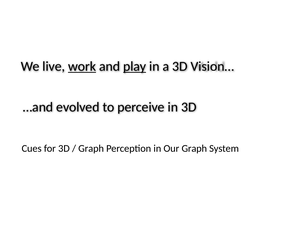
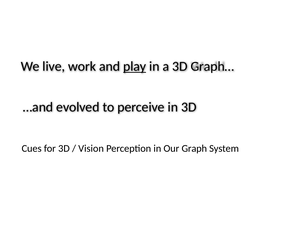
work underline: present -> none (82, 66)
Vision…: Vision… -> Graph… (212, 66)
Graph: Graph -> Vision (91, 149)
